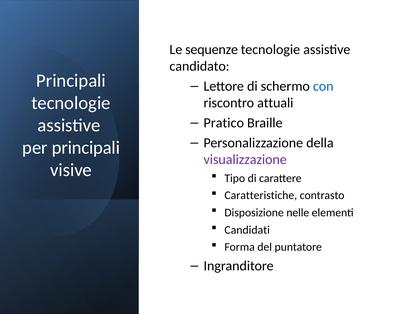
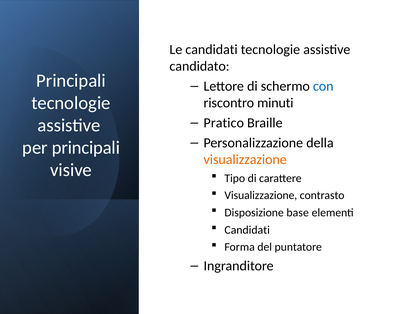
Le sequenze: sequenze -> candidati (212, 49)
attuali: attuali -> minuti (275, 103)
visualizzazione colour: purple -> orange (245, 160)
Caratteristiche: Caratteristiche -> Visualizzazione (261, 196)
nelle: nelle -> base (298, 213)
